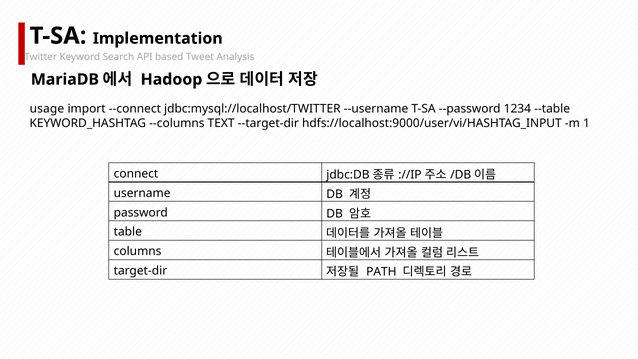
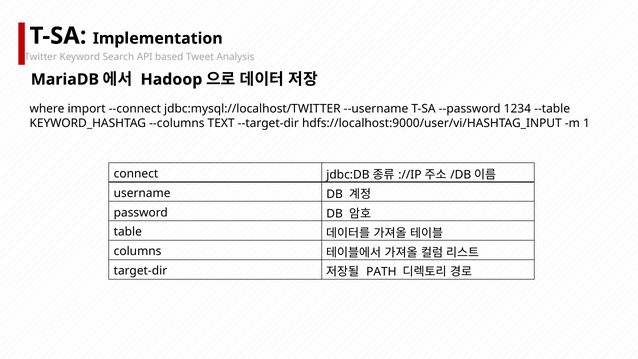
usage: usage -> where (47, 109)
